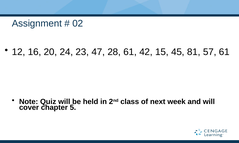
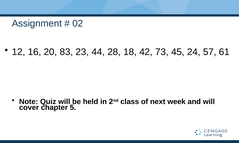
24: 24 -> 83 (66, 52)
47: 47 -> 44 (98, 52)
28 61: 61 -> 18 (130, 52)
15: 15 -> 73 (162, 52)
81: 81 -> 24 (194, 52)
